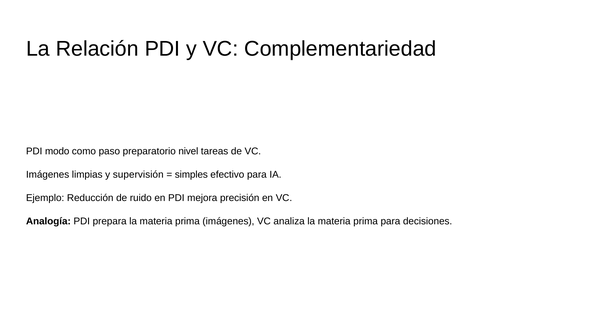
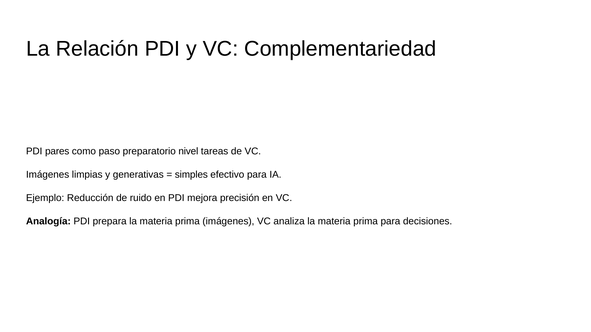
modo: modo -> pares (57, 151)
supervisión: supervisión -> generativas (138, 175)
